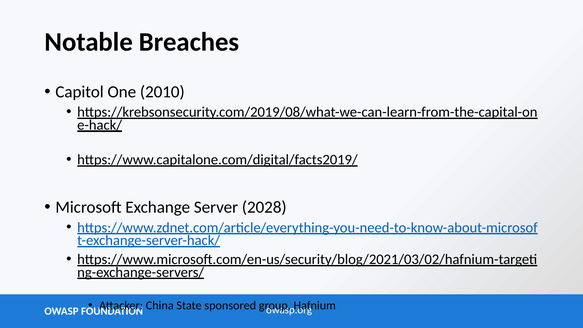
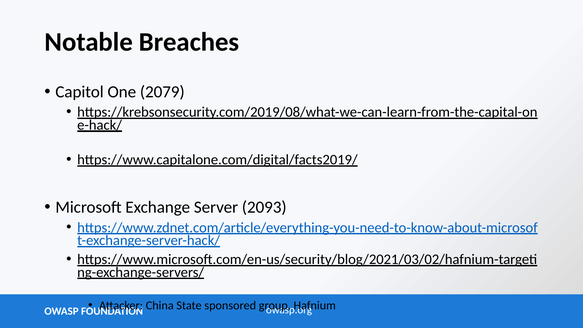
2010: 2010 -> 2079 (162, 92)
2028: 2028 -> 2093 (264, 207)
